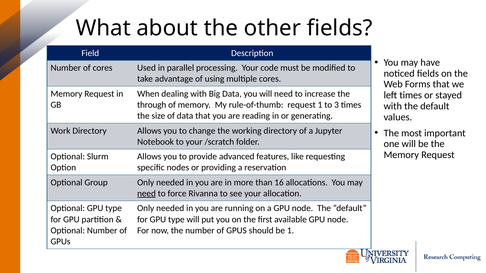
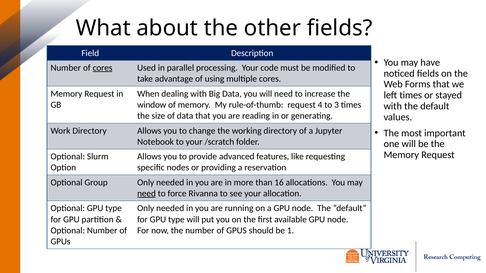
cores underline: none -> present (103, 68)
through: through -> window (152, 105)
request 1: 1 -> 4 (320, 105)
